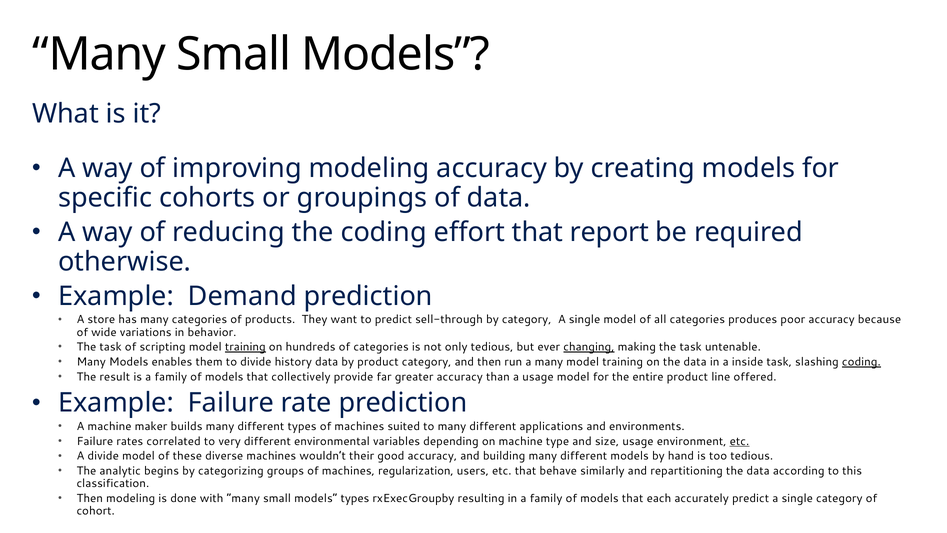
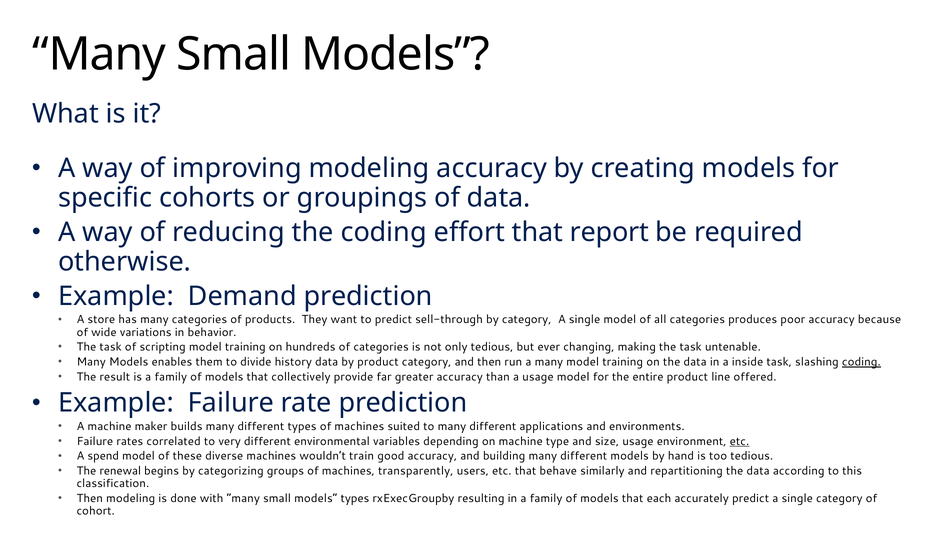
training underline: present -> none (245, 347)
changing underline: present -> none (589, 347)
A divide: divide -> spend (103, 456)
their: their -> train (362, 456)
analytic: analytic -> renewal (120, 471)
regularization: regularization -> transparently (416, 471)
